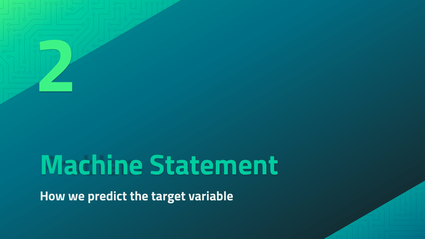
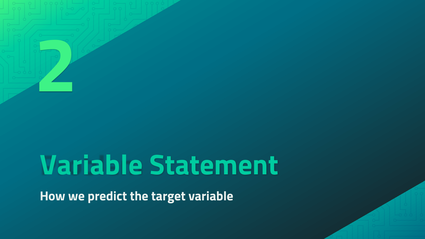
Machine: Machine -> Variable (91, 165)
